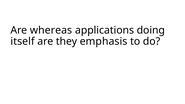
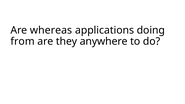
itself: itself -> from (23, 41)
emphasis: emphasis -> anywhere (104, 41)
